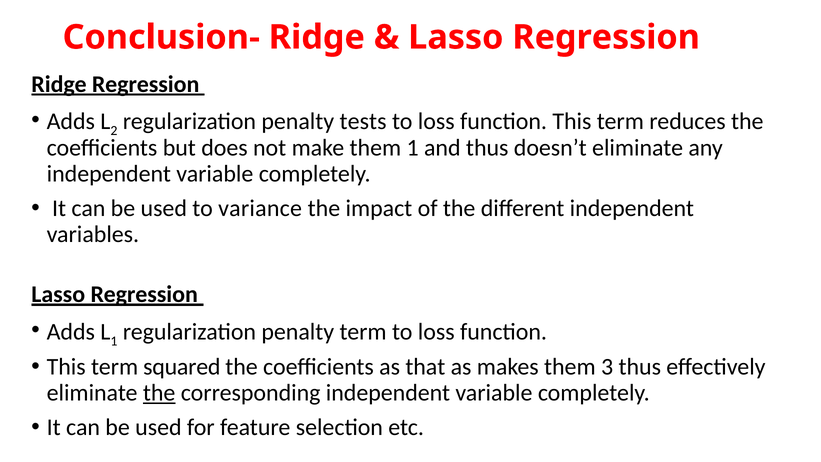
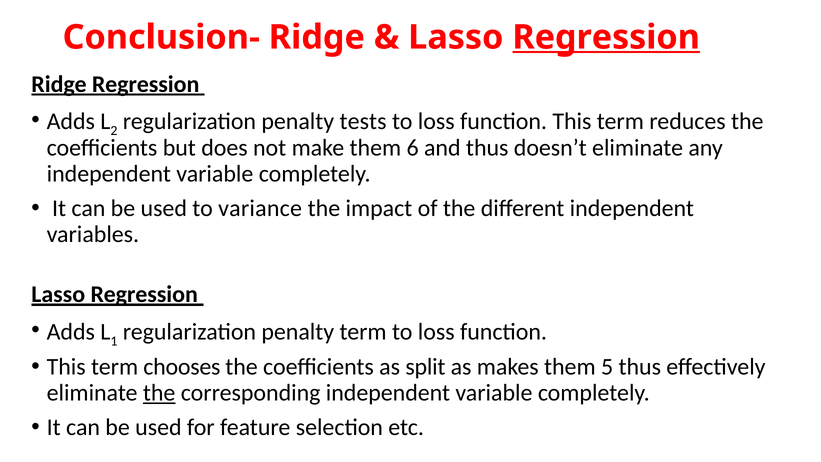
Regression underline: none -> present (606, 37)
them 1: 1 -> 6 (413, 148)
squared: squared -> chooses (182, 367)
that: that -> split (425, 367)
3: 3 -> 5 (607, 367)
